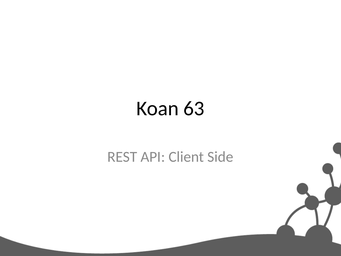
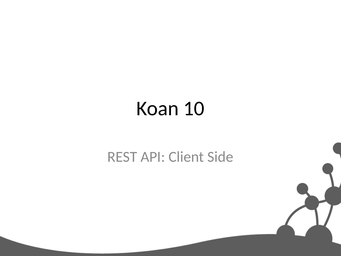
63: 63 -> 10 (194, 108)
